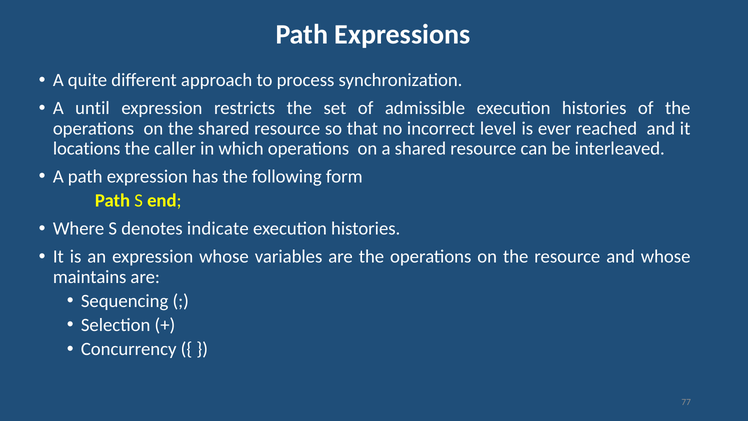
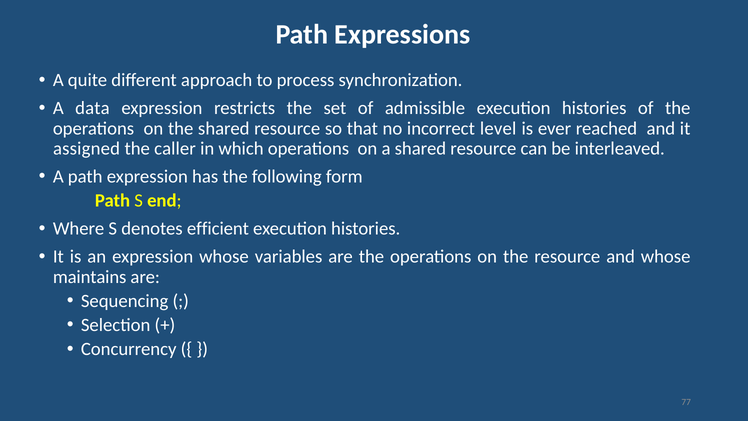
until: until -> data (92, 108)
locations: locations -> assigned (87, 148)
indicate: indicate -> efficient (218, 229)
